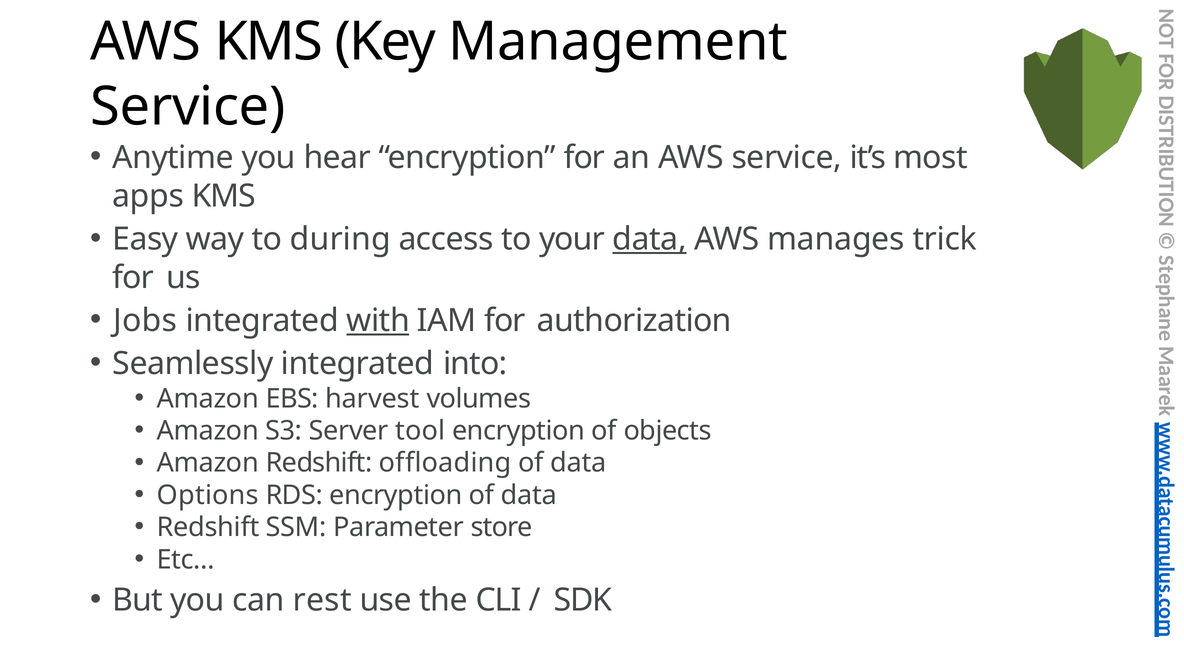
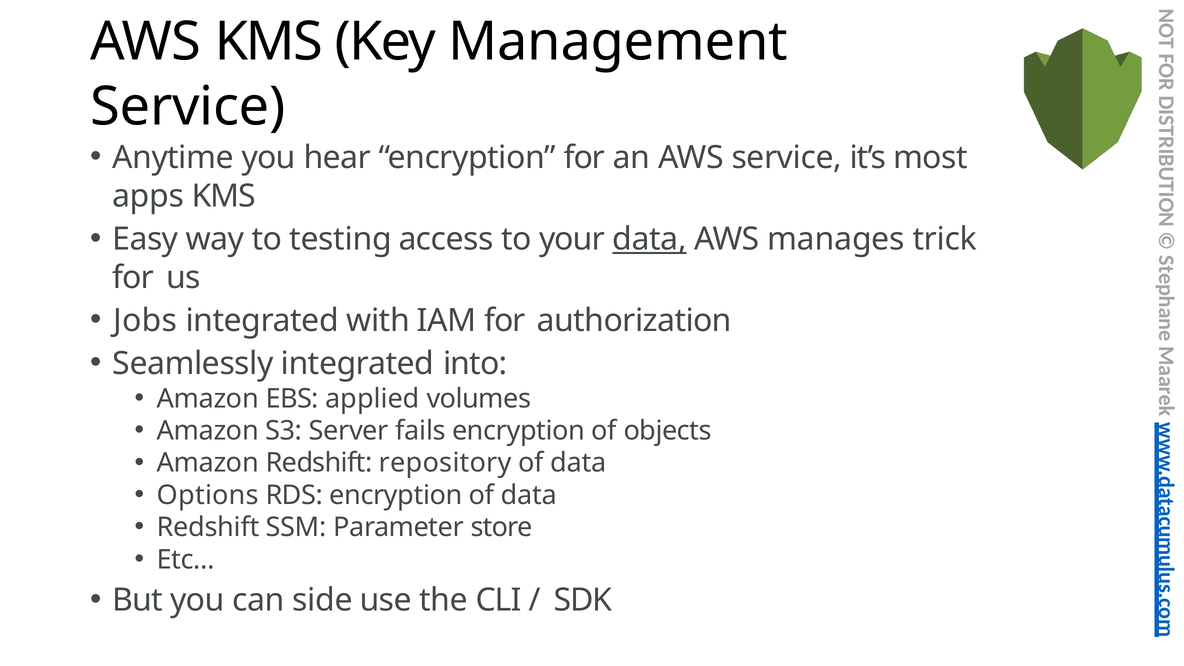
during: during -> testing (341, 239)
with underline: present -> none (378, 321)
harvest: harvest -> applied (372, 399)
tool: tool -> fails (420, 431)
offloading: offloading -> repository (445, 463)
rest: rest -> side (322, 600)
